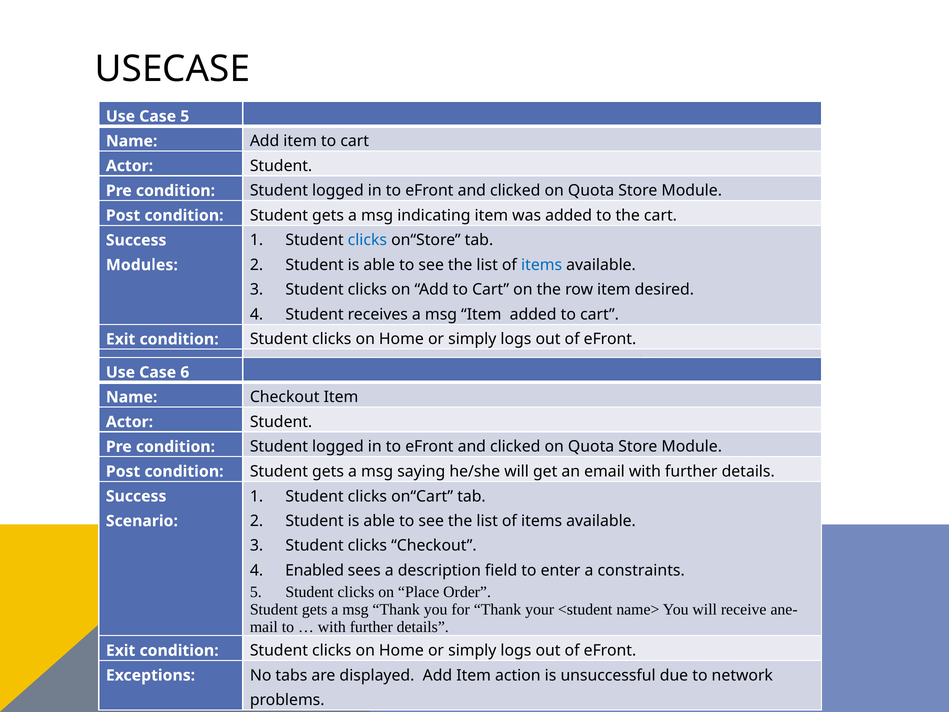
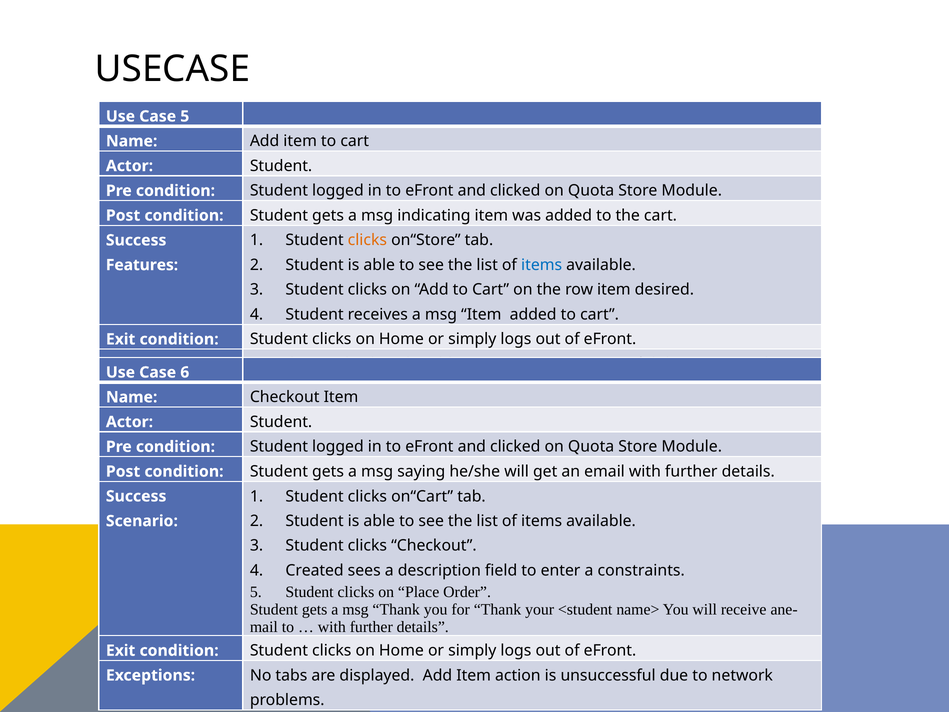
clicks colour: blue -> orange (367, 240)
Modules: Modules -> Features (142, 265)
Enabled: Enabled -> Created (315, 570)
